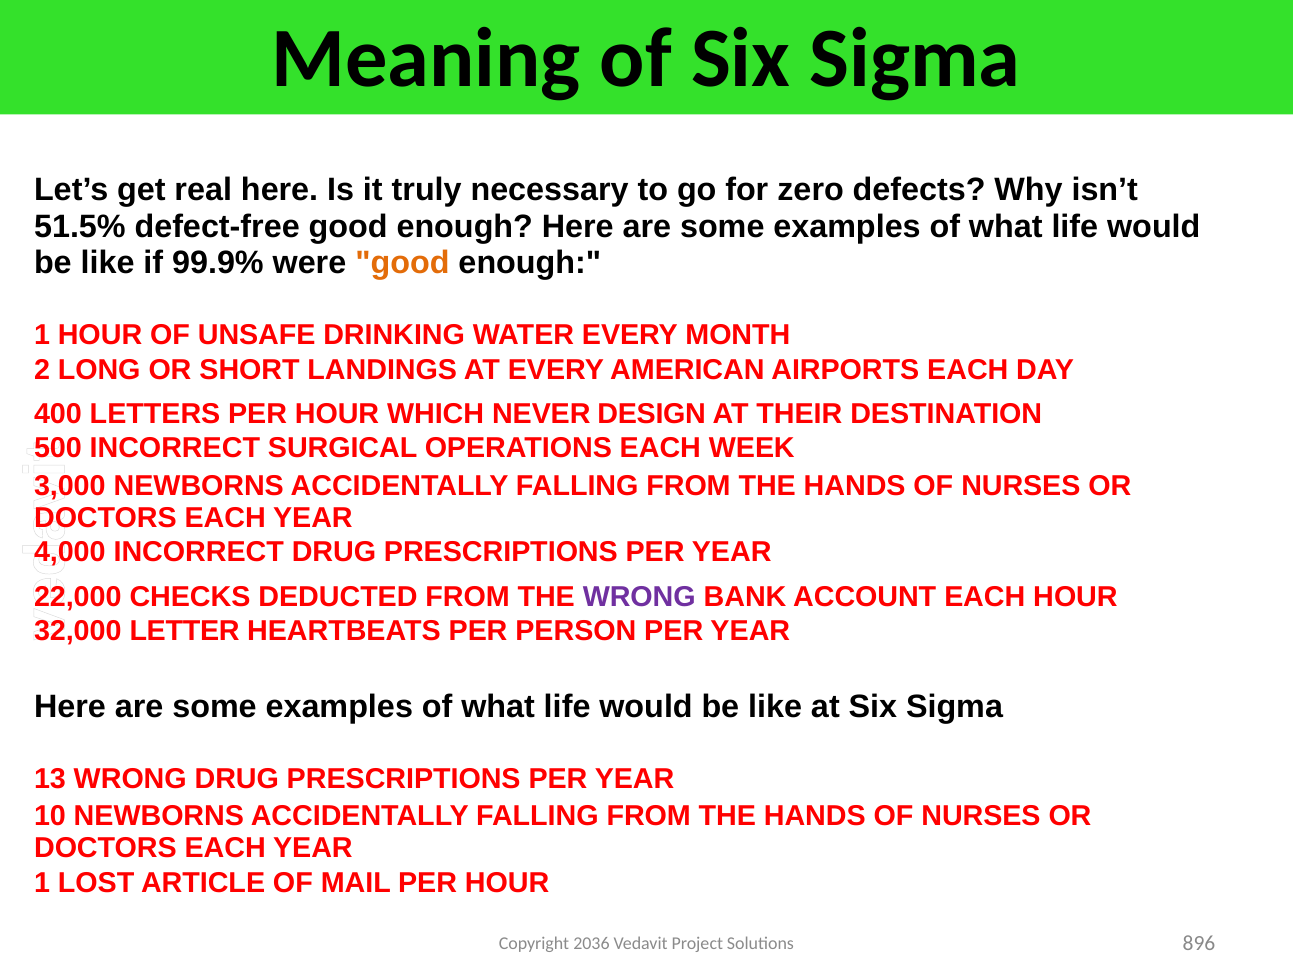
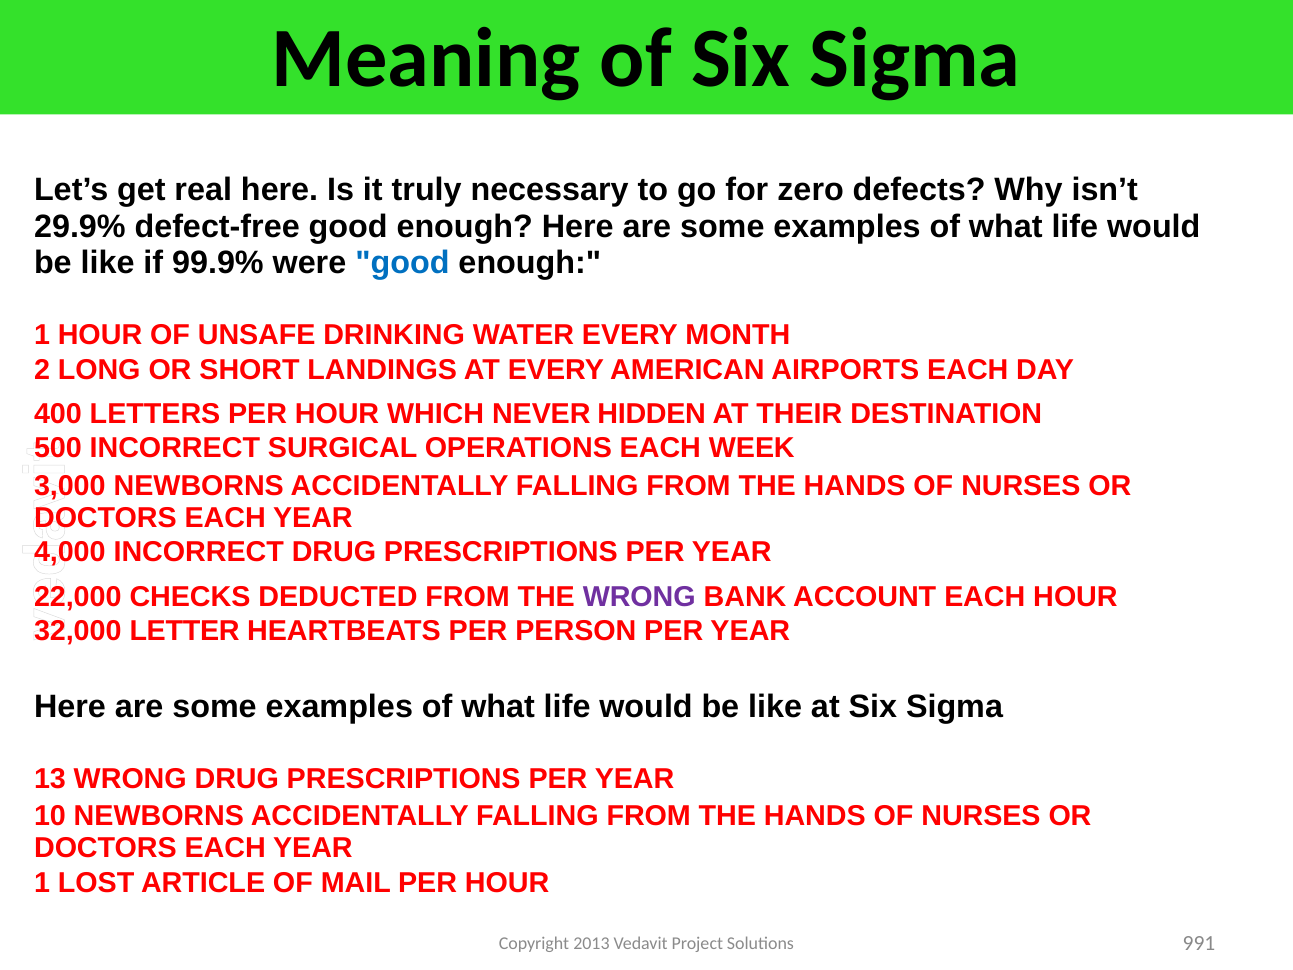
51.5%: 51.5% -> 29.9% (80, 226)
good colour: orange -> blue (402, 263)
DESIGN: DESIGN -> HIDDEN (652, 414)
2036: 2036 -> 2013 (591, 943)
896: 896 -> 991 (1199, 943)
